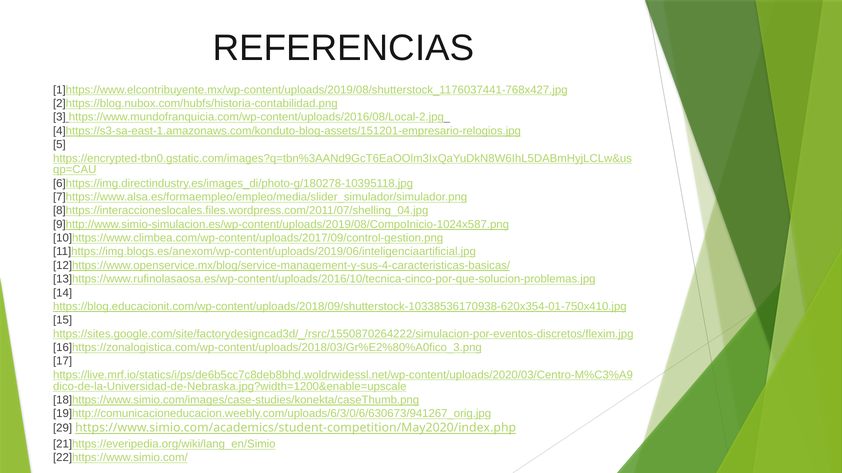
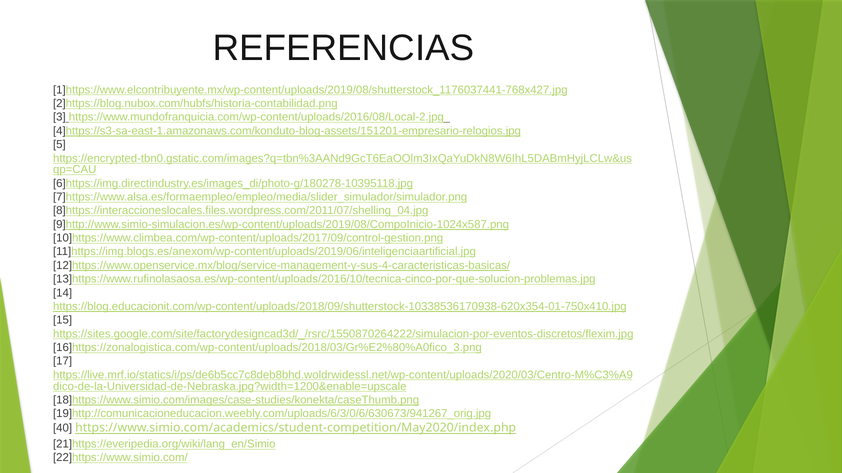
29: 29 -> 40 (63, 429)
